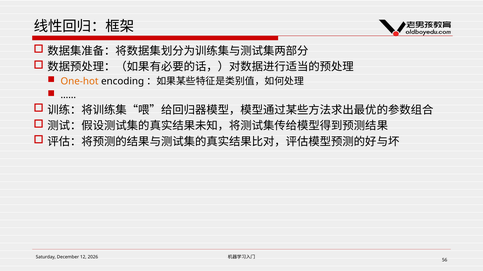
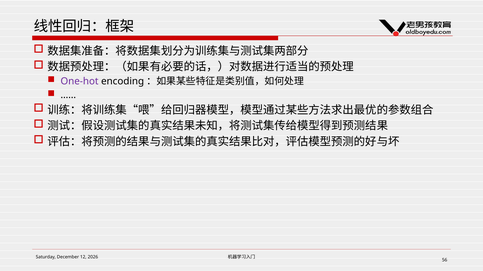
One-hot colour: orange -> purple (80, 82)
